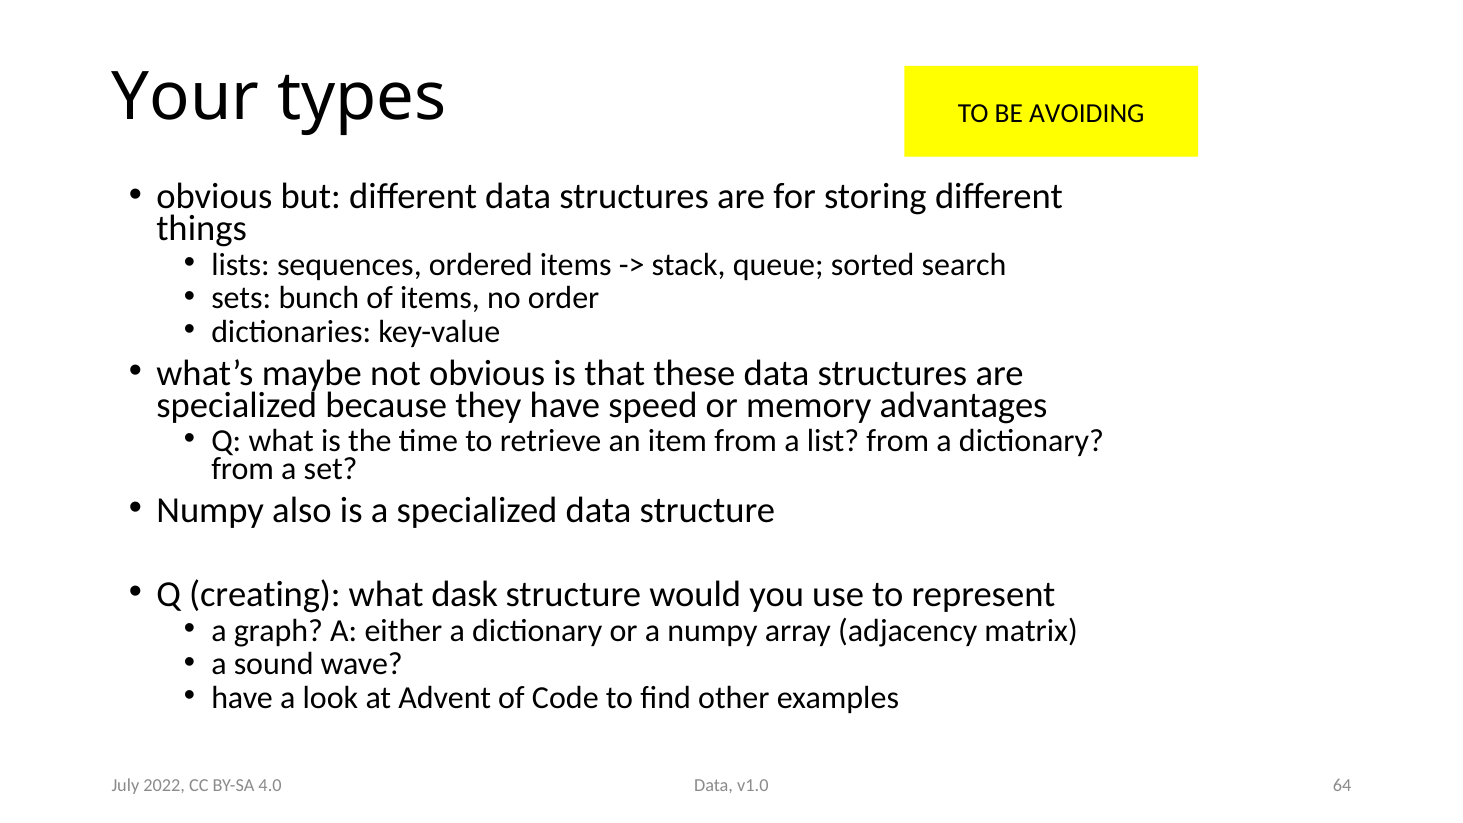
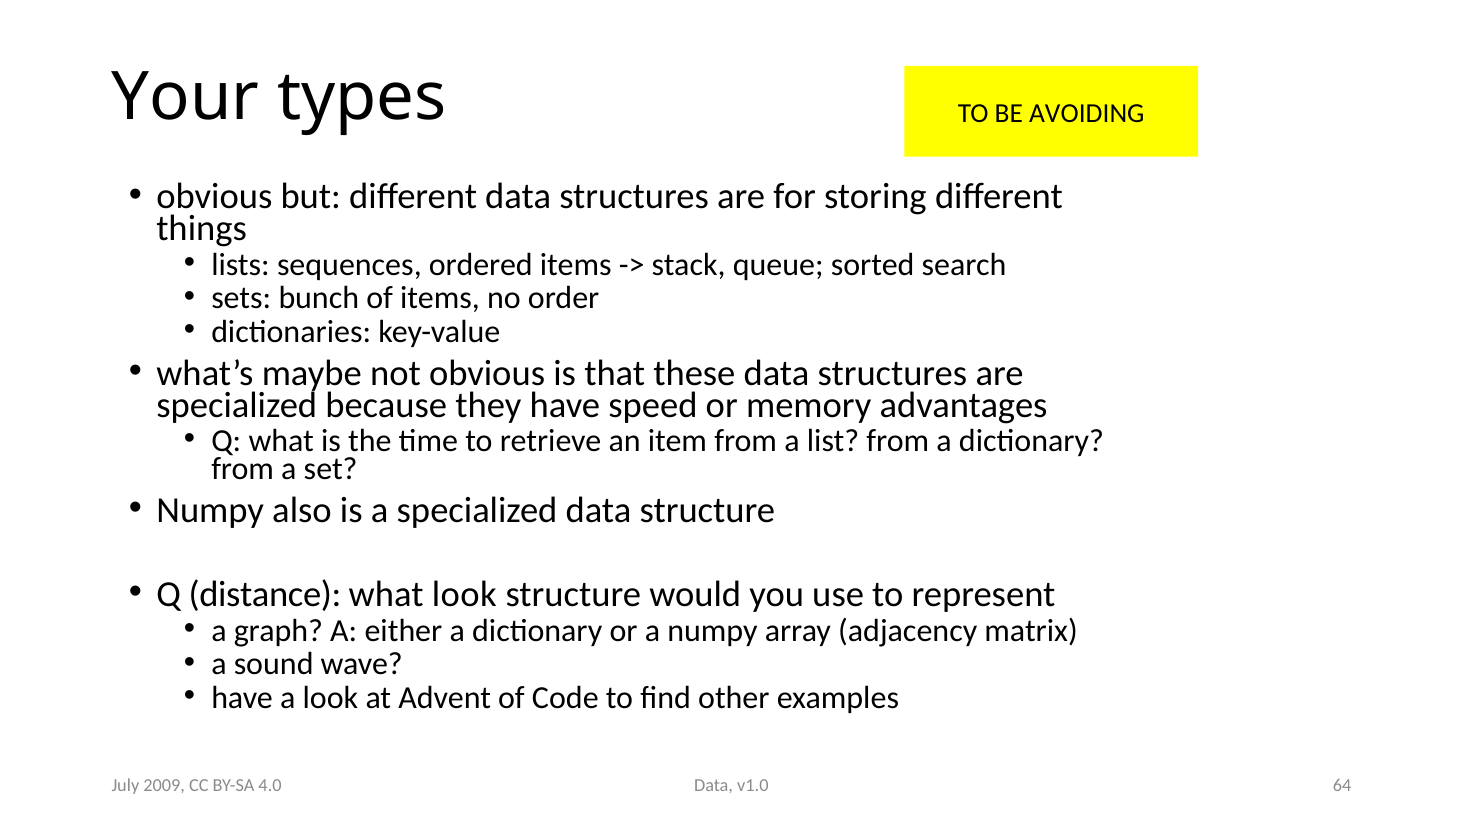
creating: creating -> distance (265, 595)
what dask: dask -> look (464, 595)
2022: 2022 -> 2009 (164, 786)
